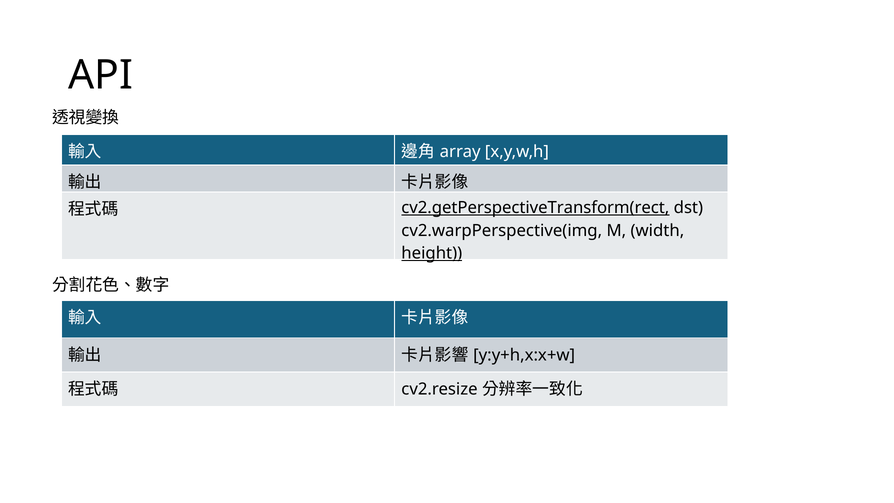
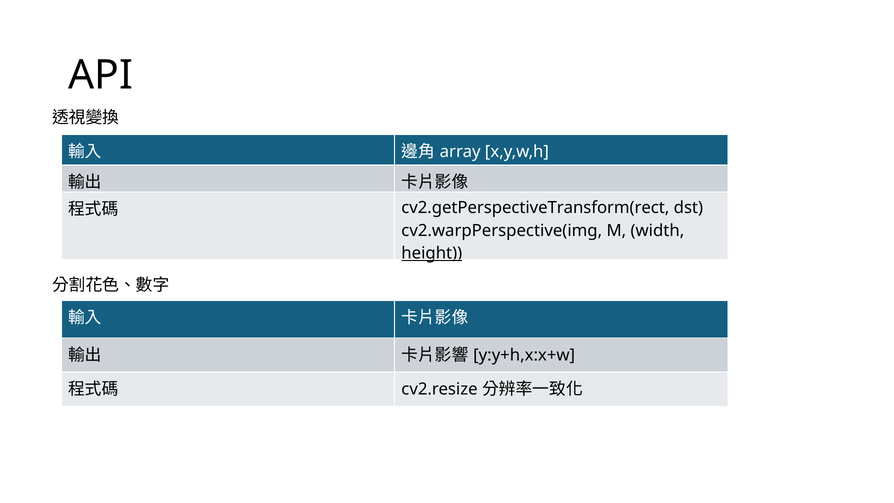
cv2.getPerspectiveTransform(rect underline: present -> none (535, 208)
